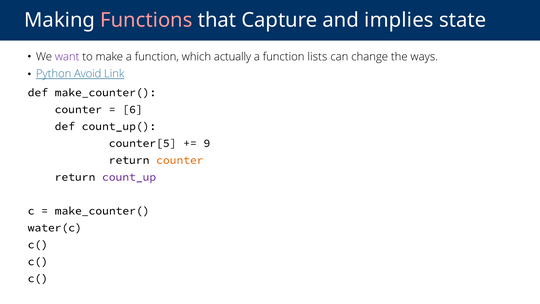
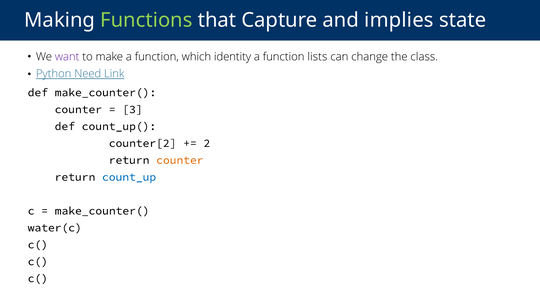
Functions colour: pink -> light green (146, 20)
actually: actually -> identity (233, 57)
ways: ways -> class (424, 57)
Avoid: Avoid -> Need (88, 74)
6: 6 -> 3 (133, 109)
counter[5: counter[5 -> counter[2 (143, 143)
9: 9 -> 2 (207, 143)
count_up colour: purple -> blue (129, 177)
